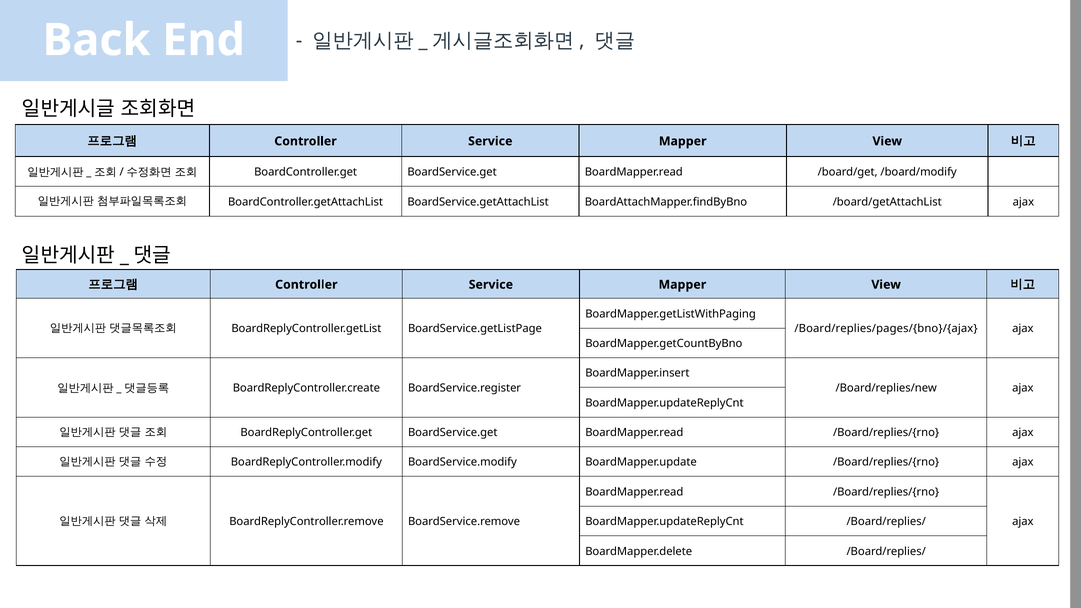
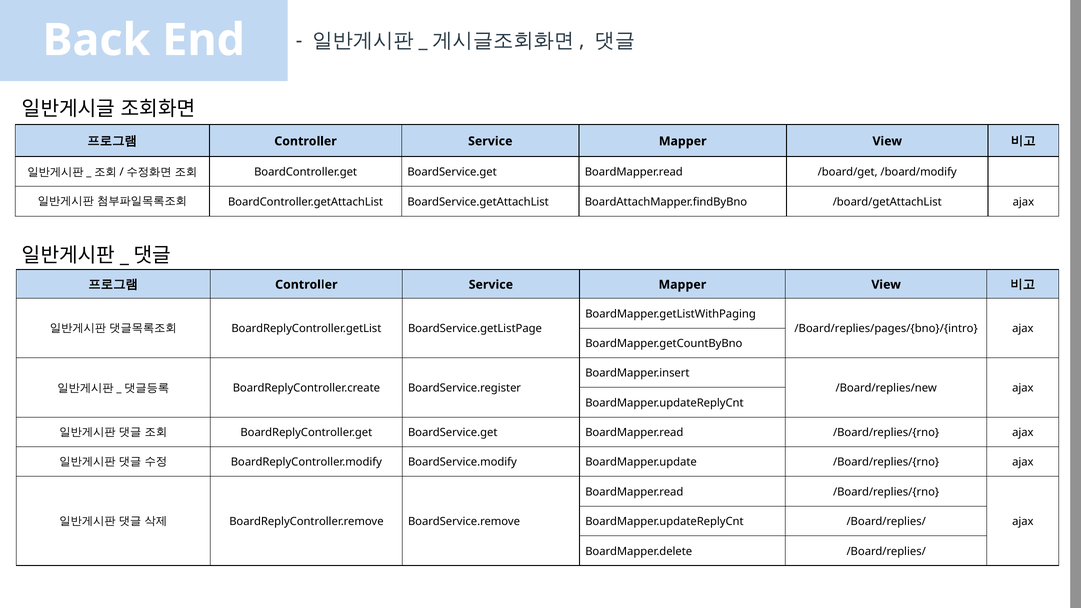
/Board/replies/pages/{bno}/{ajax: /Board/replies/pages/{bno}/{ajax -> /Board/replies/pages/{bno}/{intro (886, 329)
